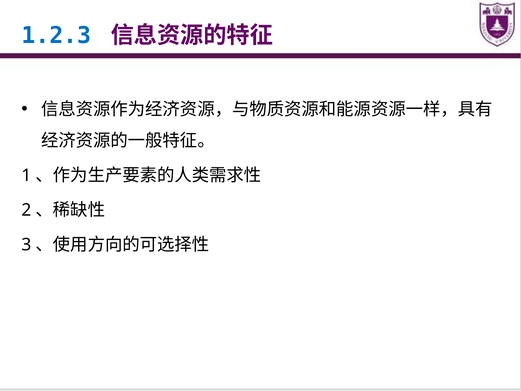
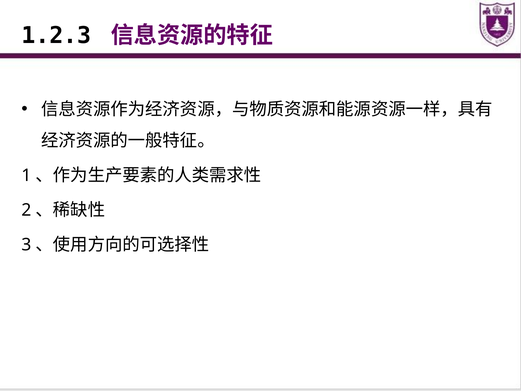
1.2.3 colour: blue -> black (56, 35)
